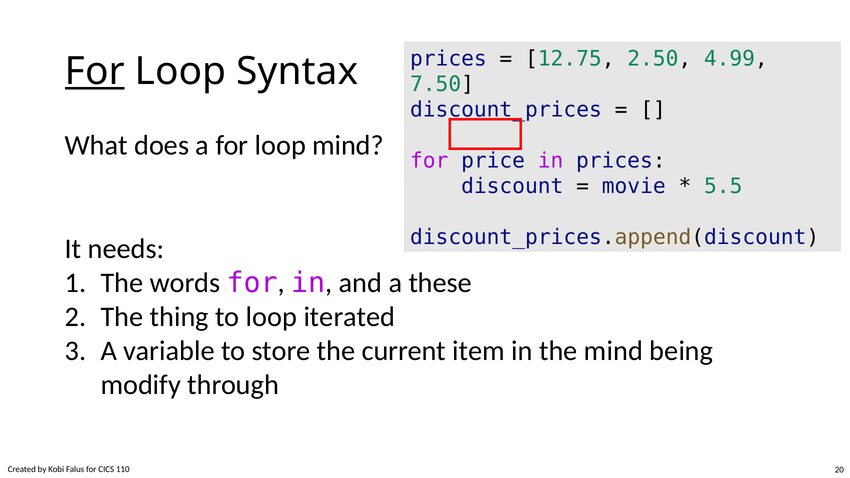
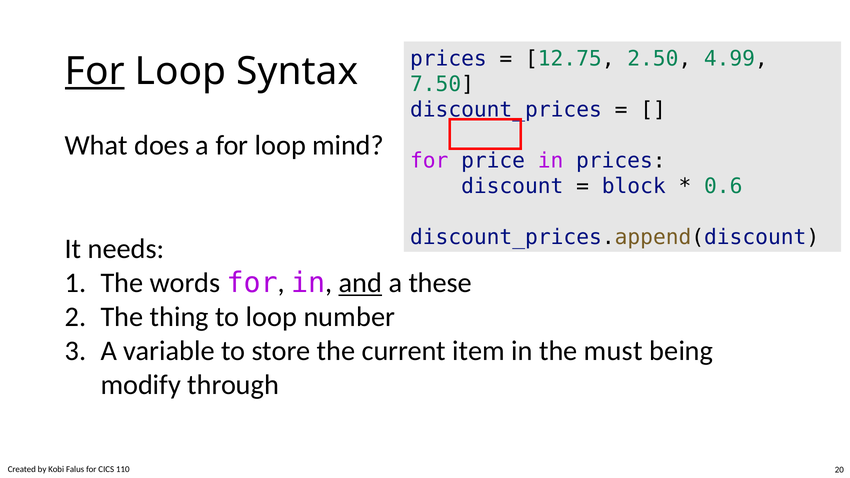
movie: movie -> block (634, 186)
5.5: 5.5 -> 0.6 (723, 186)
and underline: none -> present (360, 283)
iterated: iterated -> number (349, 317)
the mind: mind -> must (613, 351)
